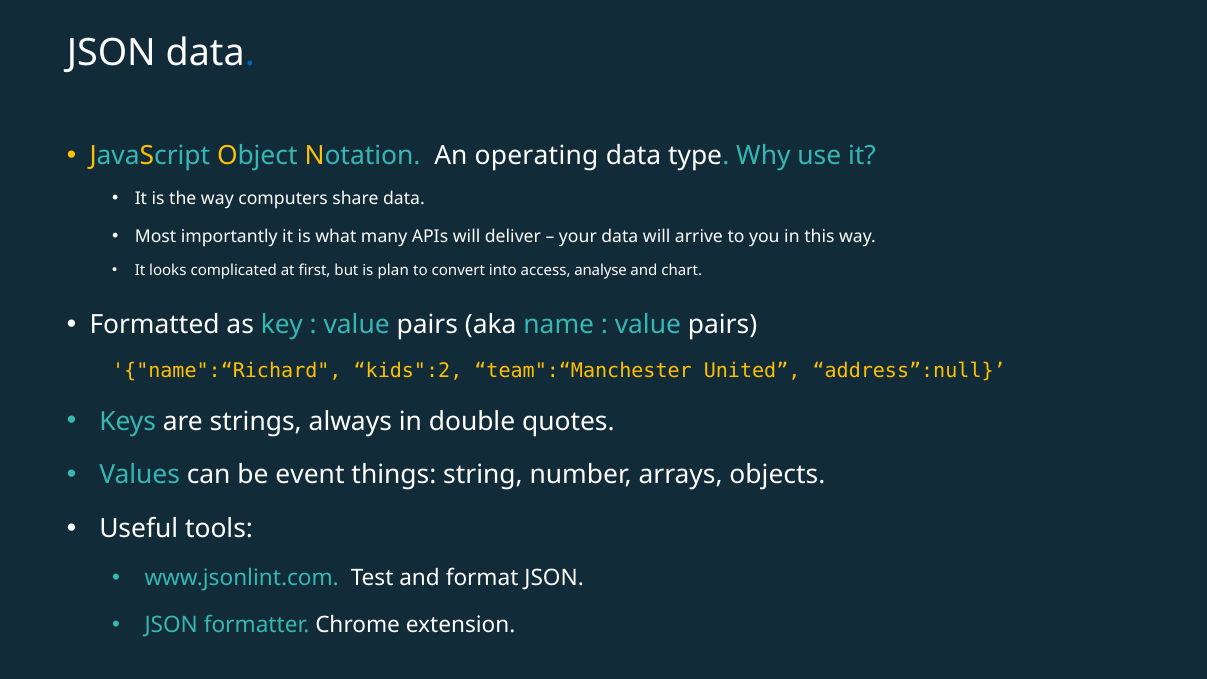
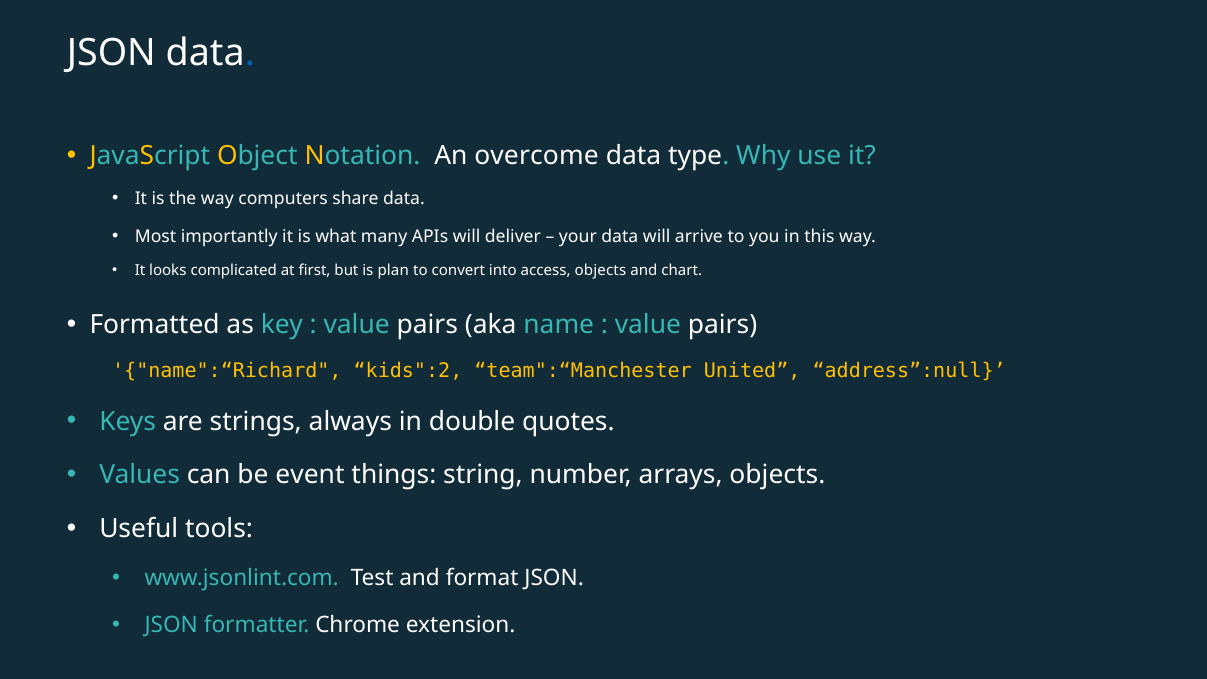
operating: operating -> overcome (537, 156)
access analyse: analyse -> objects (600, 271)
